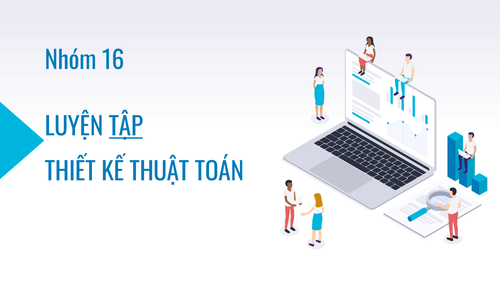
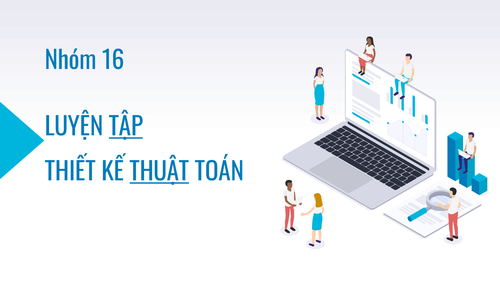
THUẬT underline: none -> present (159, 172)
